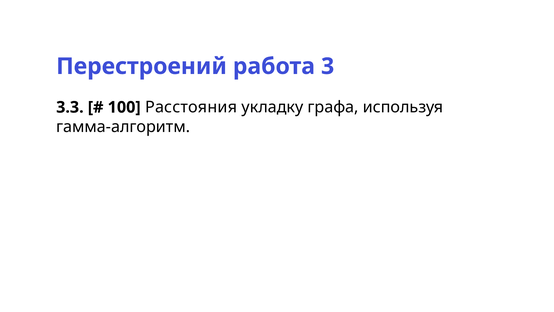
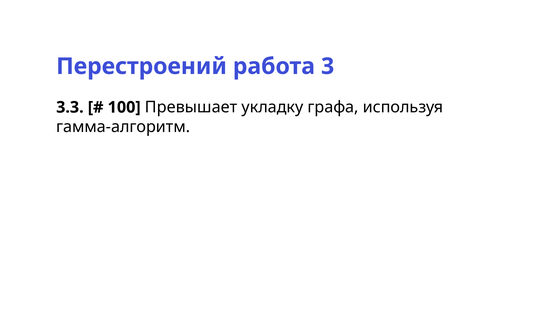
Расстояния: Расстояния -> Превышает (191, 107)
